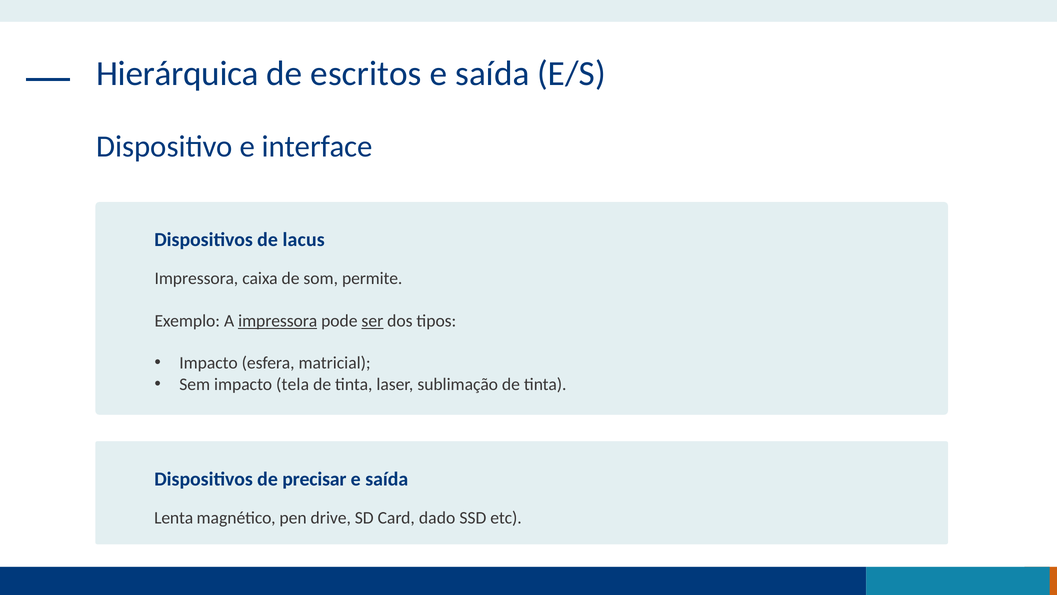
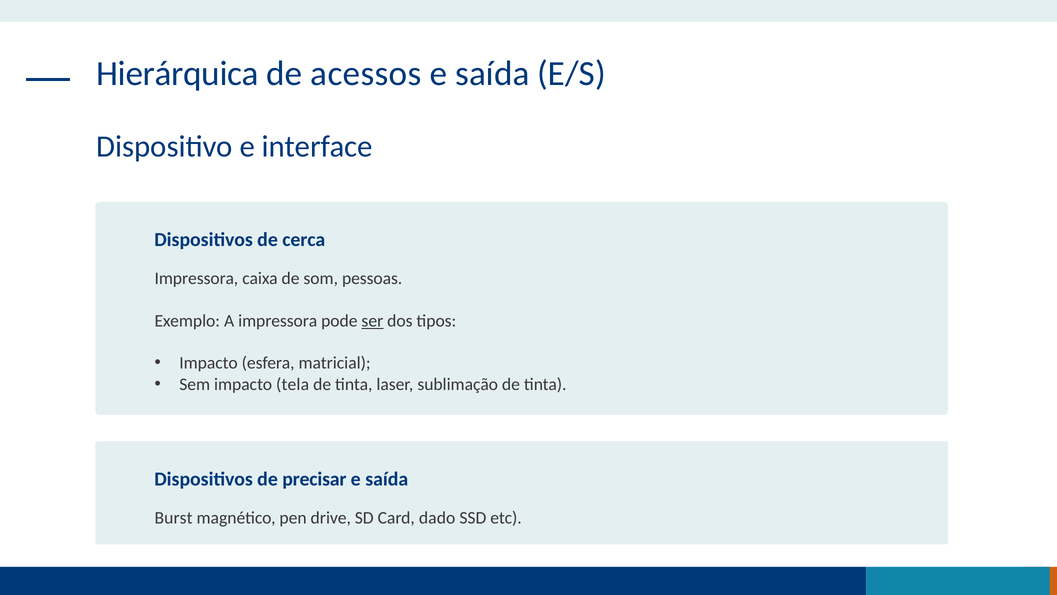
escritos: escritos -> acessos (366, 73)
lacus: lacus -> cerca (304, 239)
permite: permite -> pessoas (372, 278)
impressora underline: present -> none (278, 321)
Lenta: Lenta -> Burst (174, 517)
